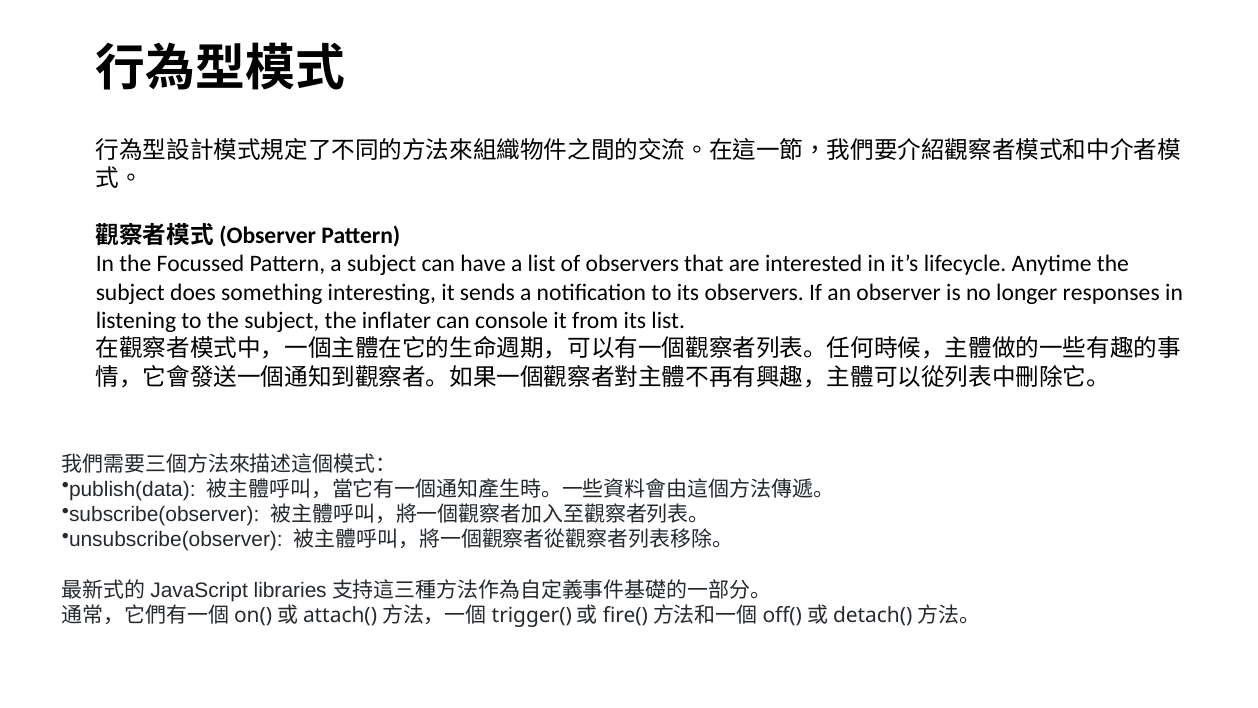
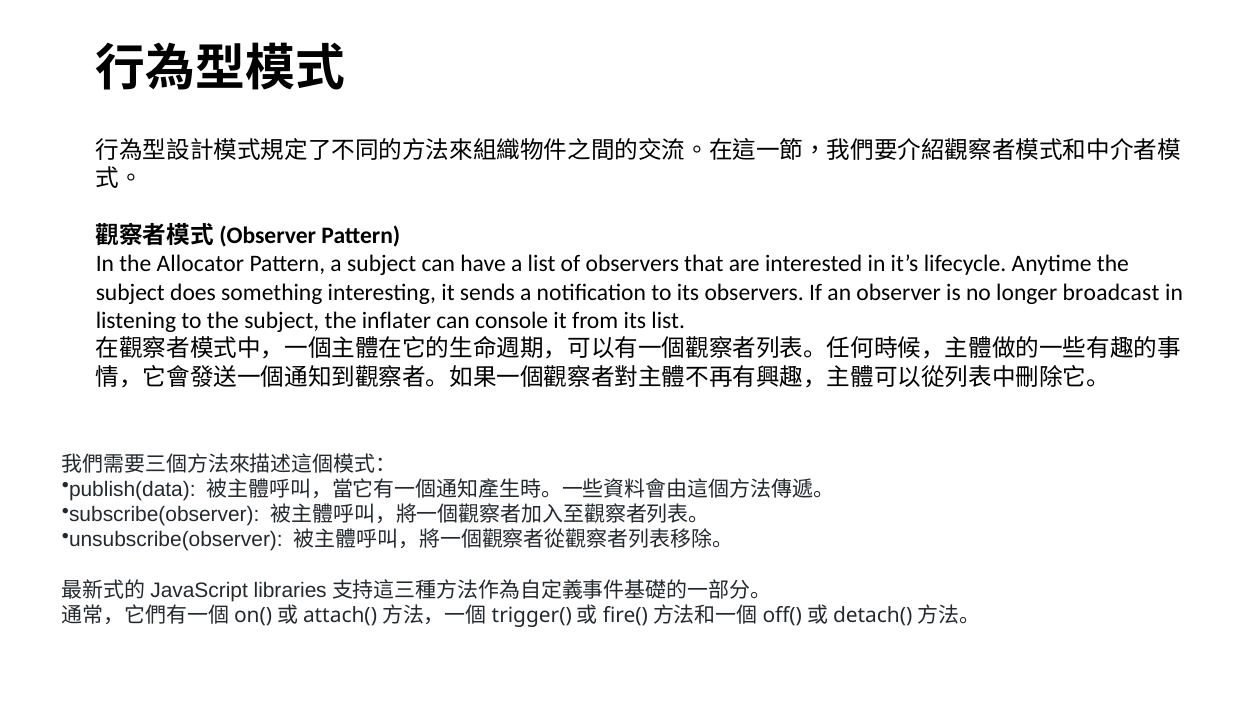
Focussed: Focussed -> Allocator (200, 264)
responses: responses -> broadcast (1111, 292)
